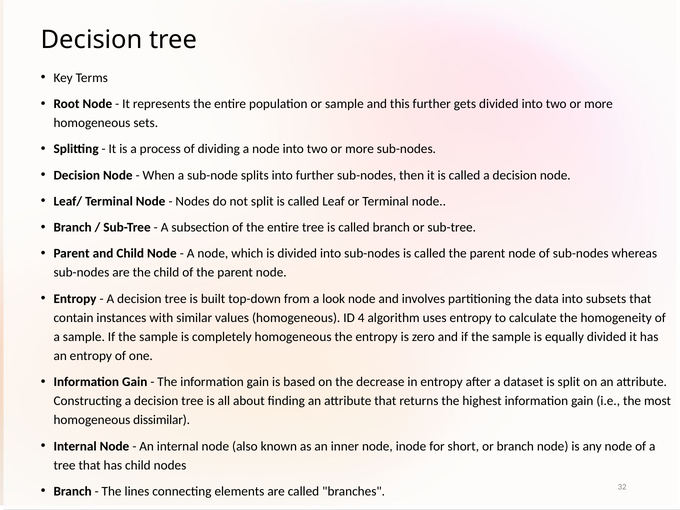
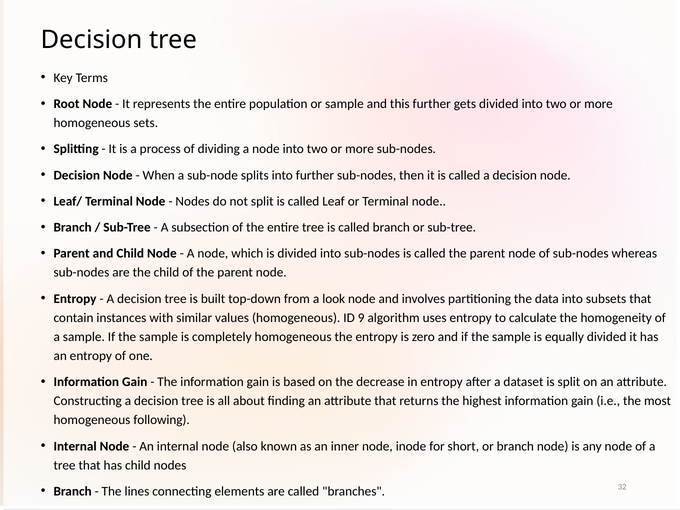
4: 4 -> 9 (361, 318)
dissimilar: dissimilar -> following (162, 420)
